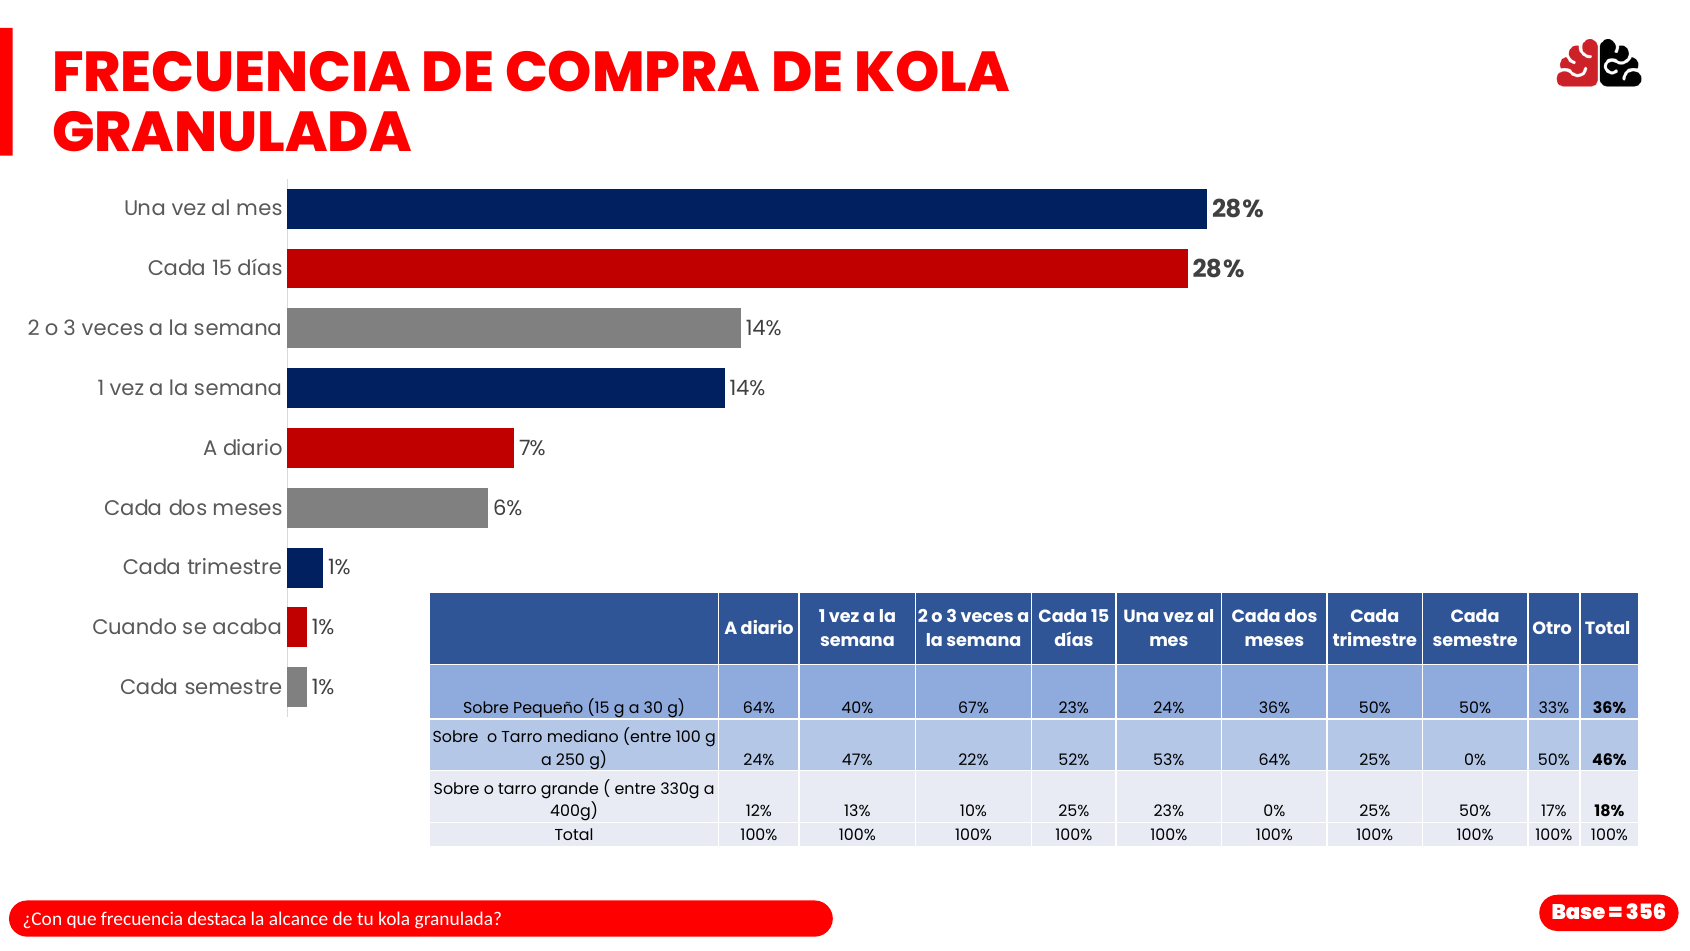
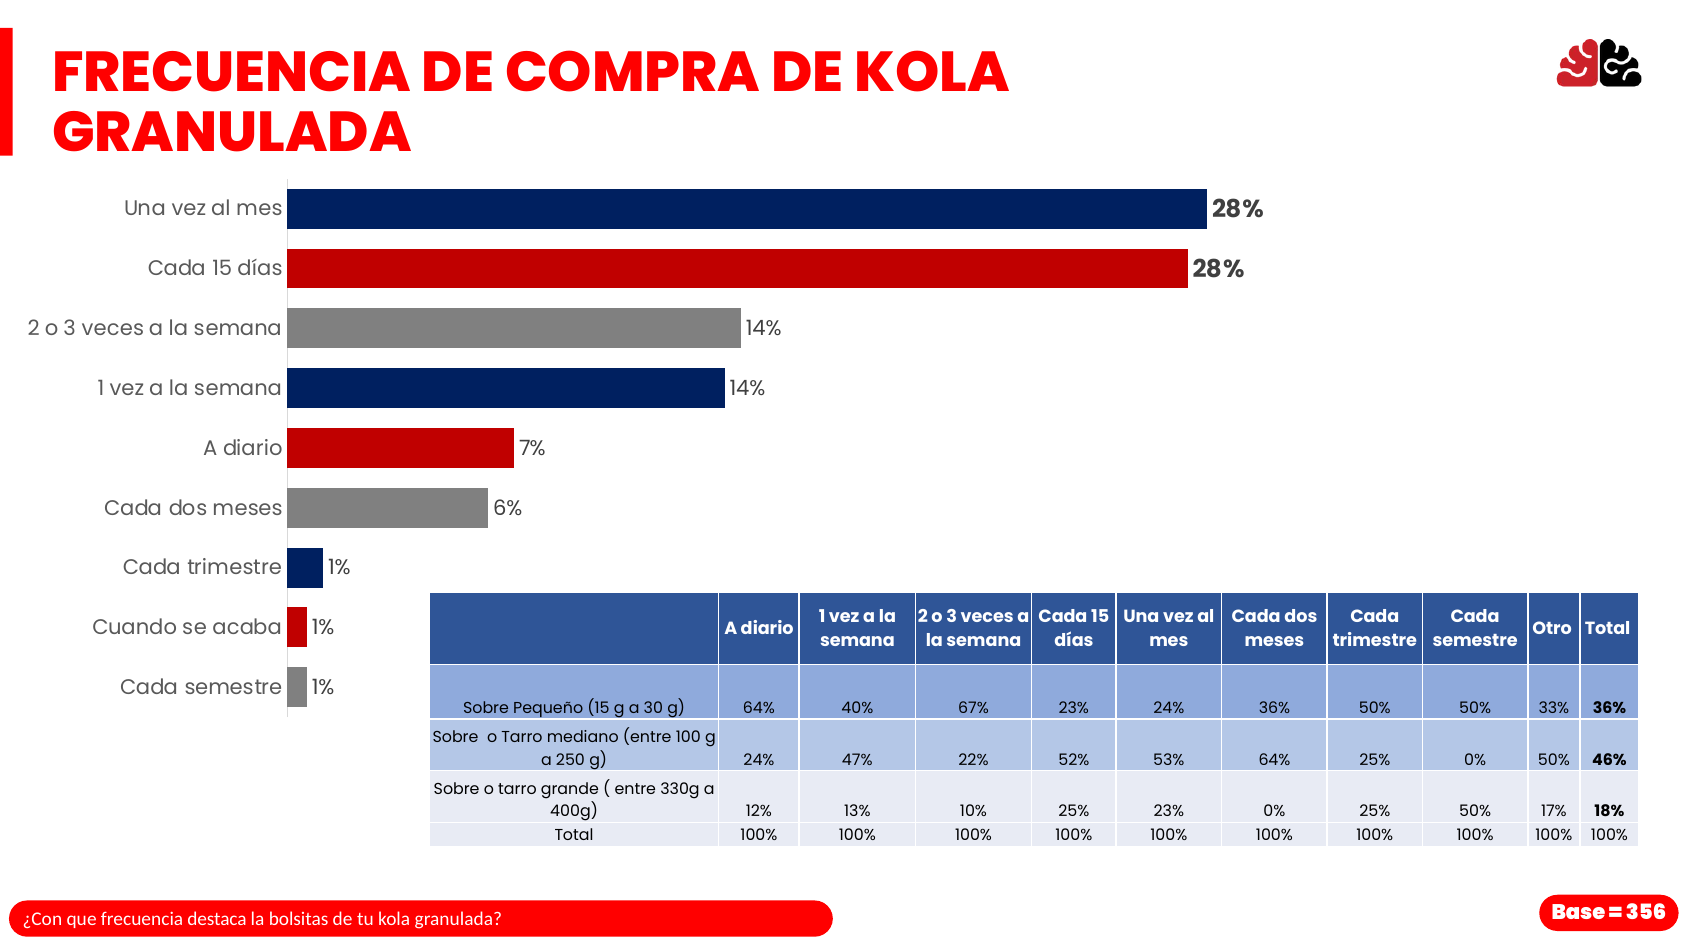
alcance: alcance -> bolsitas (299, 919)
